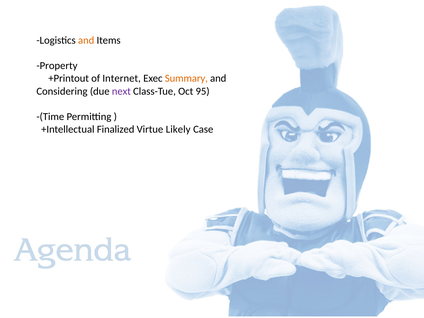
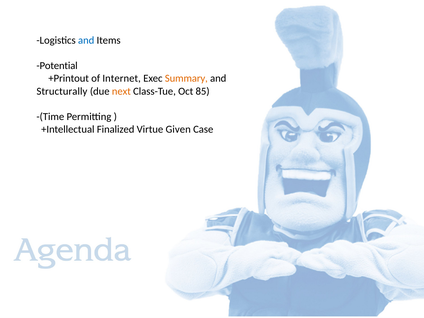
and colour: orange -> blue (86, 40)
Property: Property -> Potential (57, 66)
Considering: Considering -> Structurally (62, 91)
next colour: purple -> orange (121, 91)
95: 95 -> 85 (203, 91)
Likely: Likely -> Given (178, 129)
